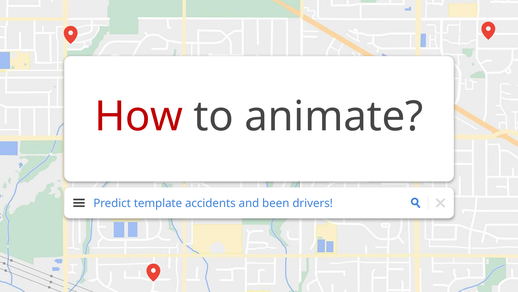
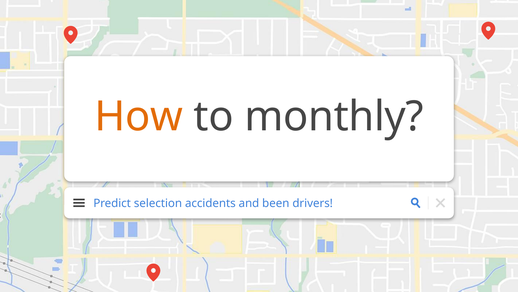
How colour: red -> orange (139, 116)
animate: animate -> monthly (334, 116)
template: template -> selection (158, 203)
